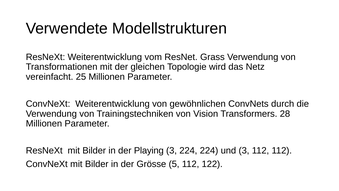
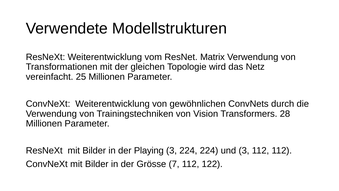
Grass: Grass -> Matrix (212, 57)
5: 5 -> 7 (174, 164)
